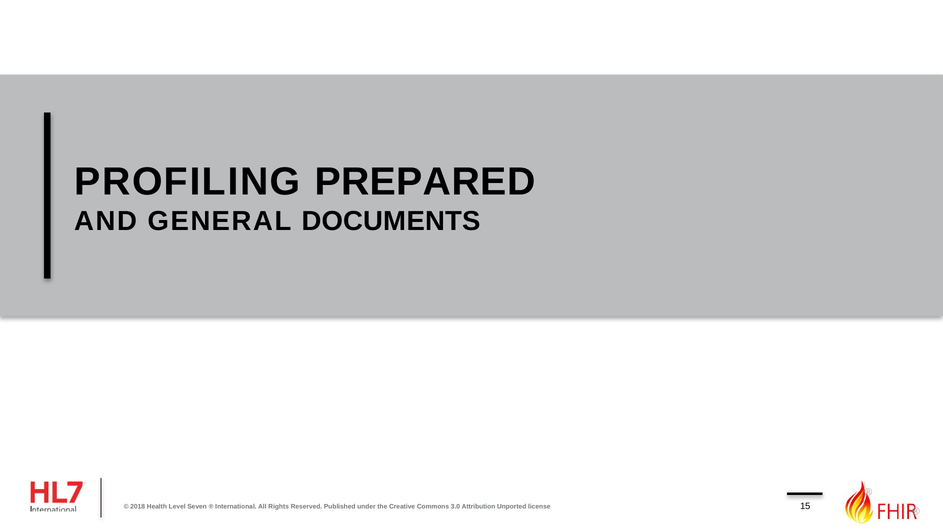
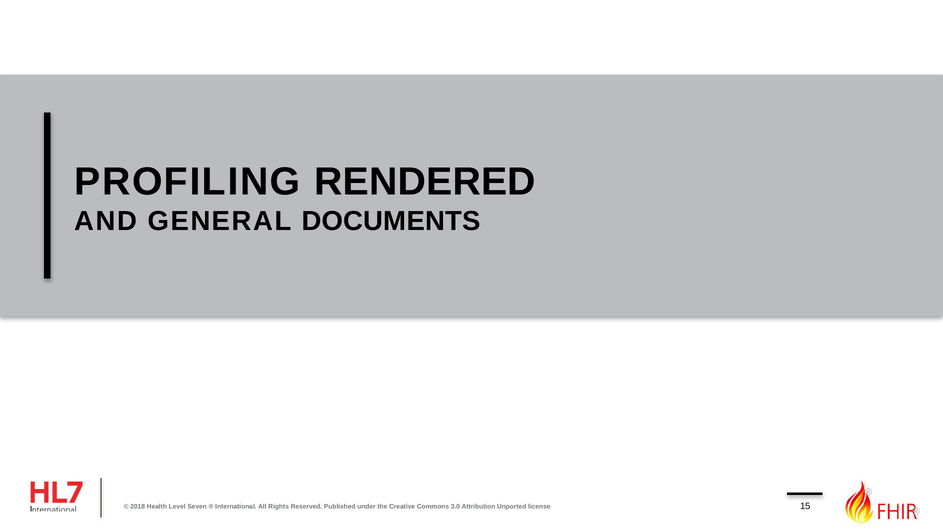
PREPARED: PREPARED -> RENDERED (425, 182)
